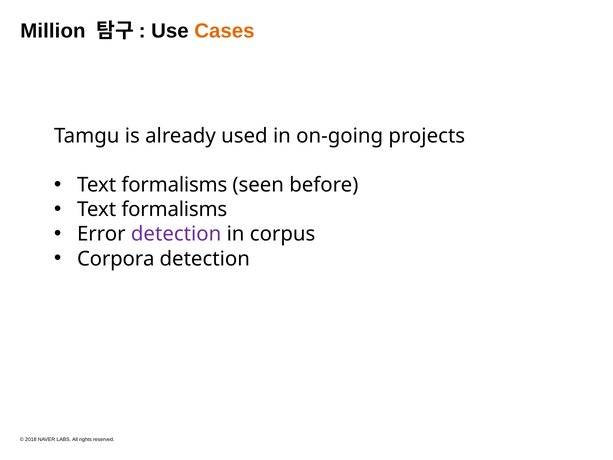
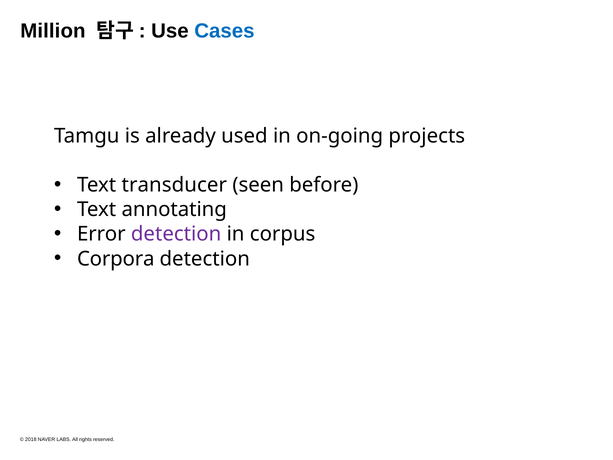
Cases colour: orange -> blue (224, 31)
formalisms: formalisms -> transducer (174, 185)
formalisms: formalisms -> annotating (174, 210)
